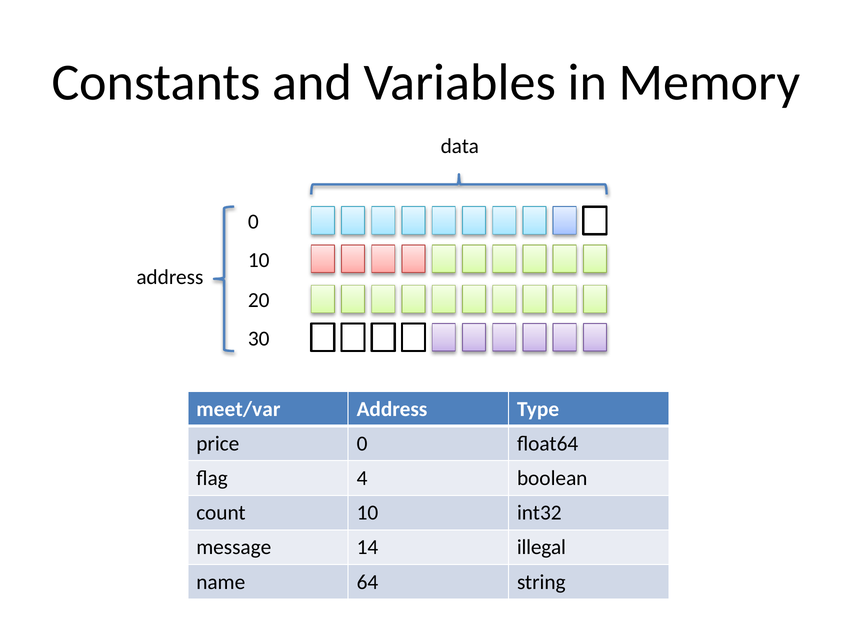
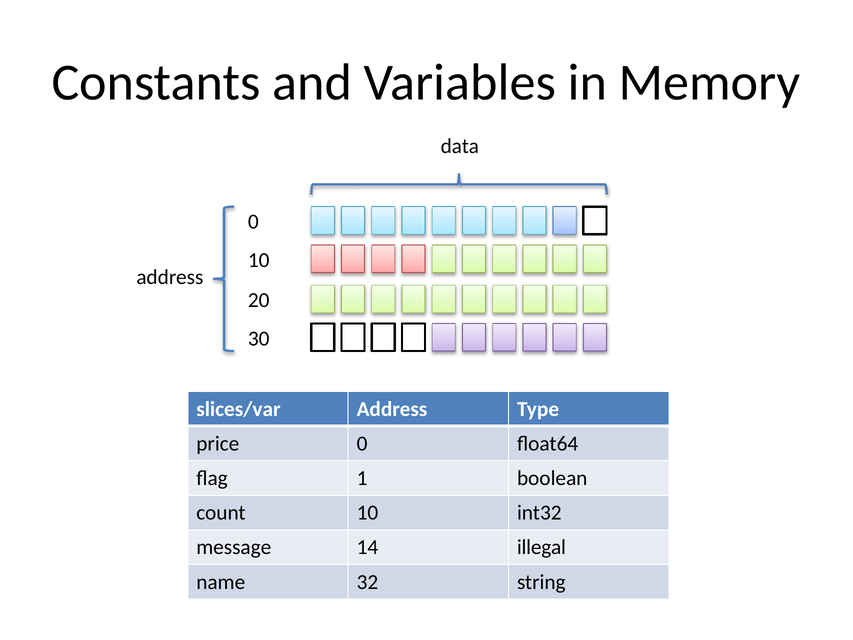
meet/var: meet/var -> slices/var (238, 409)
4: 4 -> 1 (362, 478)
64: 64 -> 32 (367, 582)
